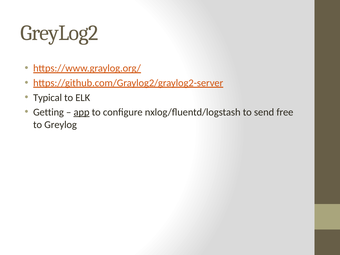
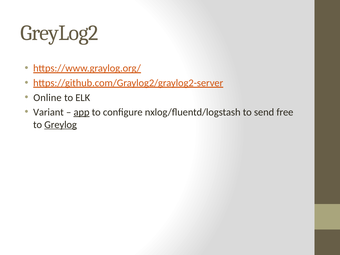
Typical: Typical -> Online (47, 98)
Getting: Getting -> Variant (48, 112)
Greylog underline: none -> present (61, 125)
